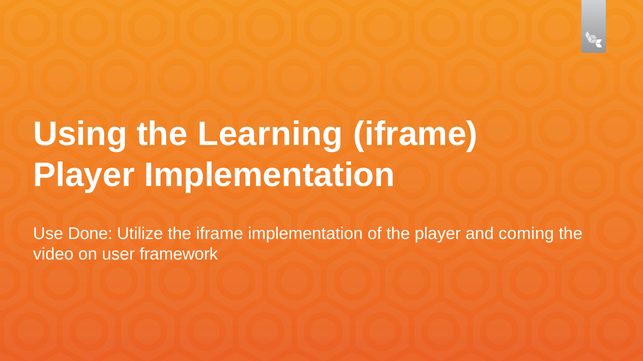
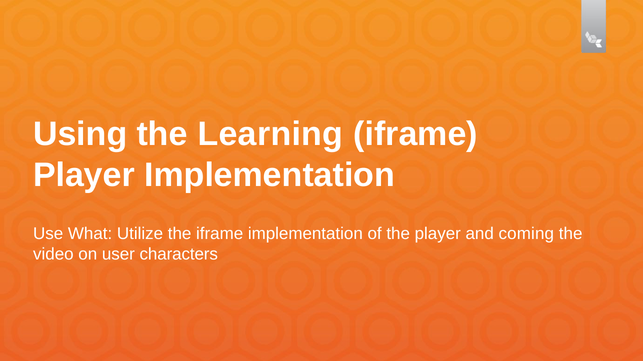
Done: Done -> What (90, 234)
framework: framework -> characters (179, 254)
